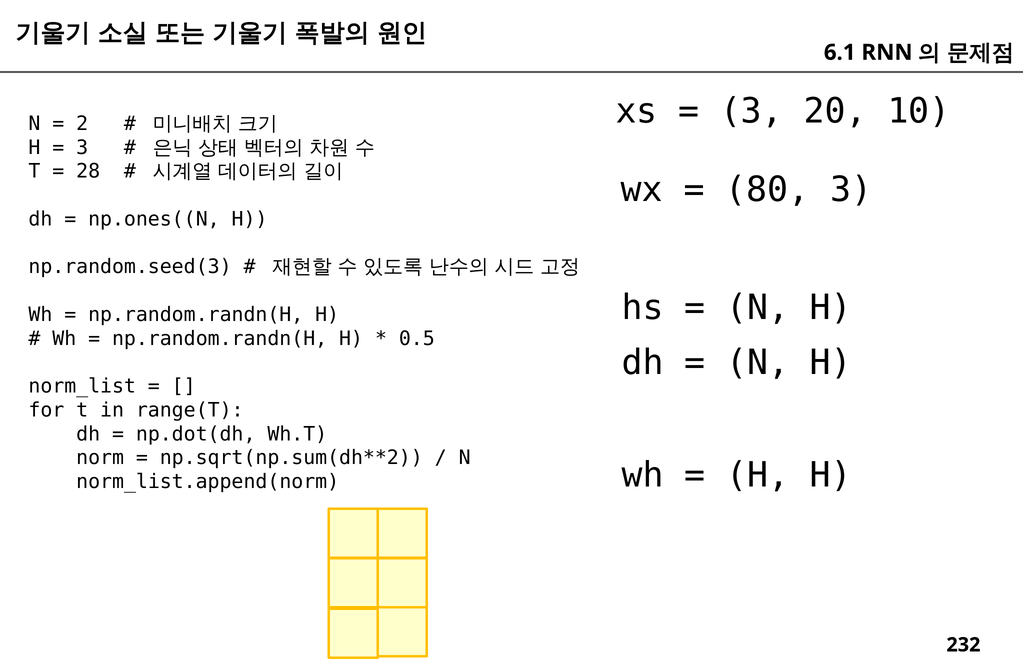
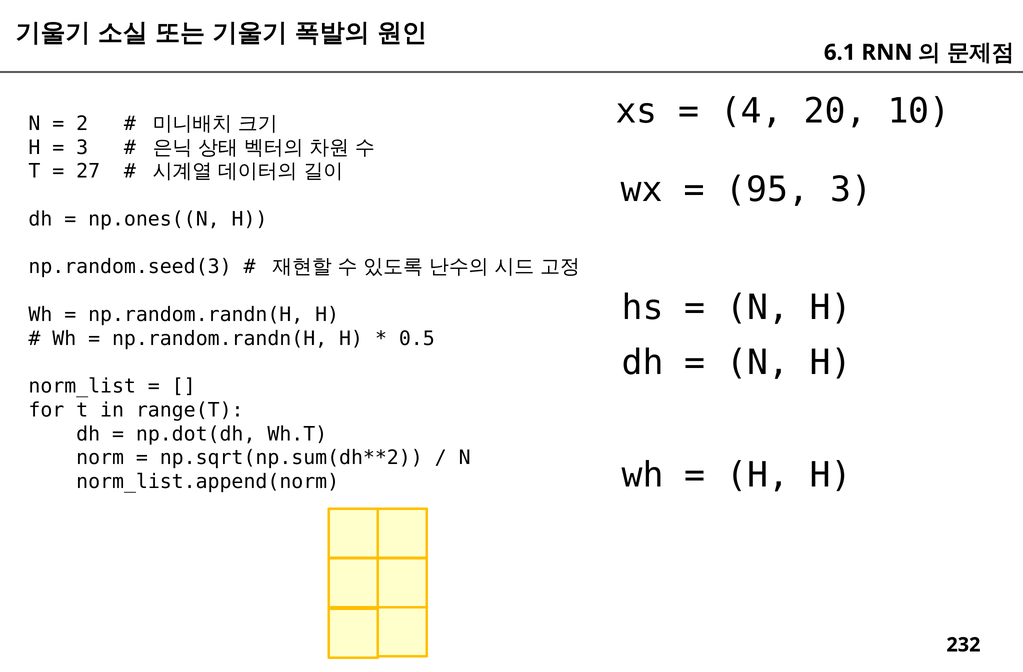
3: 3 -> 4 (751, 111)
28: 28 -> 27 (88, 171)
80: 80 -> 95 (767, 190)
